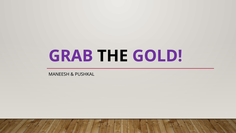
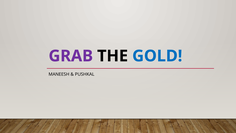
GOLD colour: purple -> blue (157, 56)
